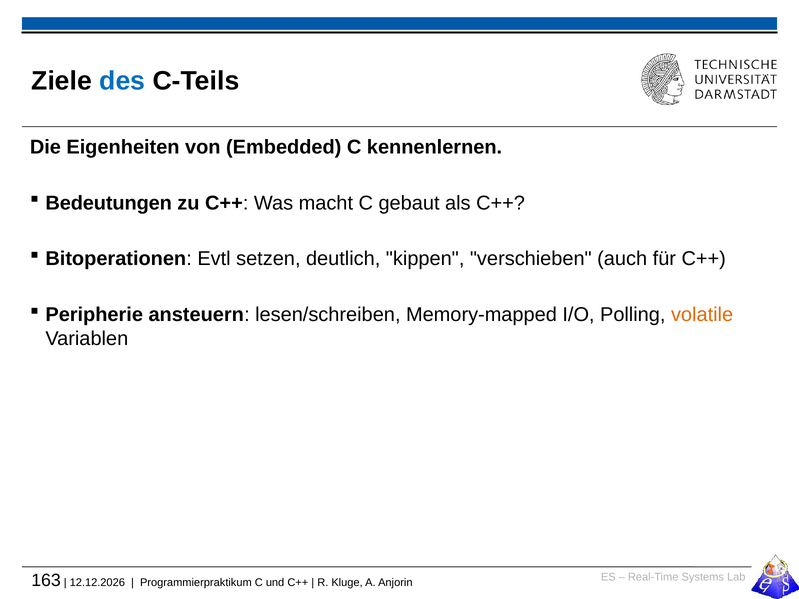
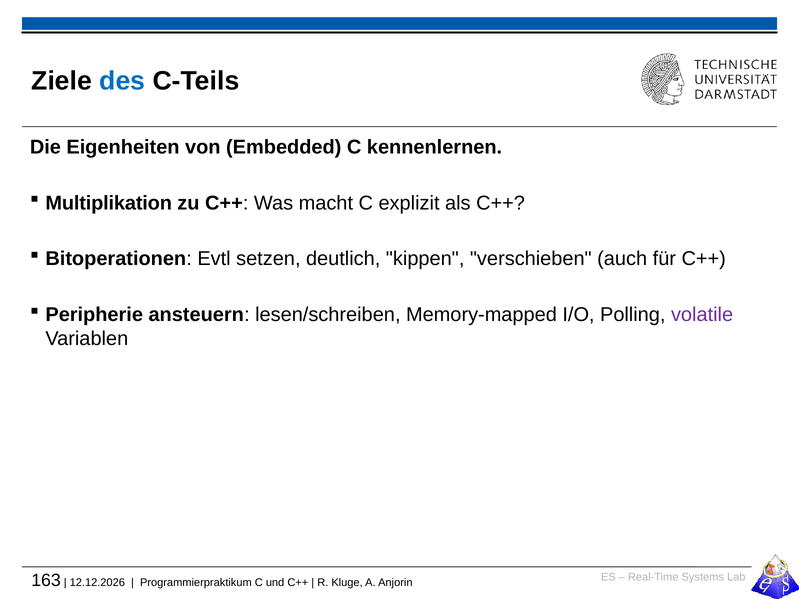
Bedeutungen: Bedeutungen -> Multiplikation (109, 203)
gebaut: gebaut -> explizit (409, 203)
volatile colour: orange -> purple (702, 315)
